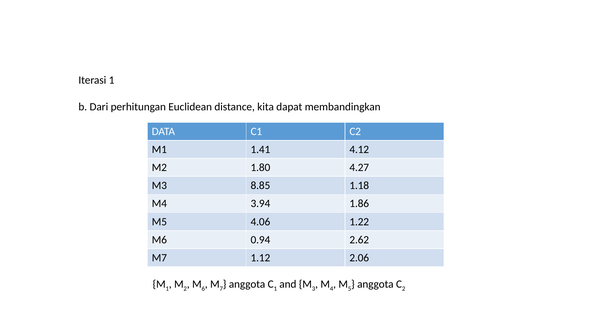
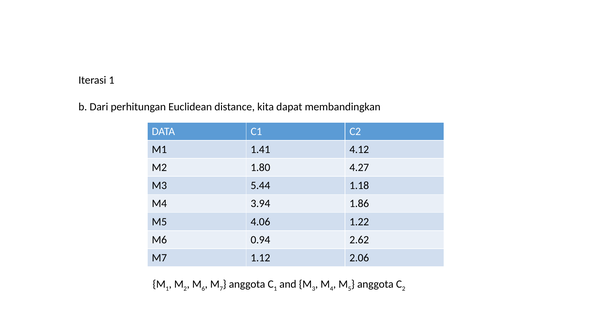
8.85: 8.85 -> 5.44 (260, 185)
